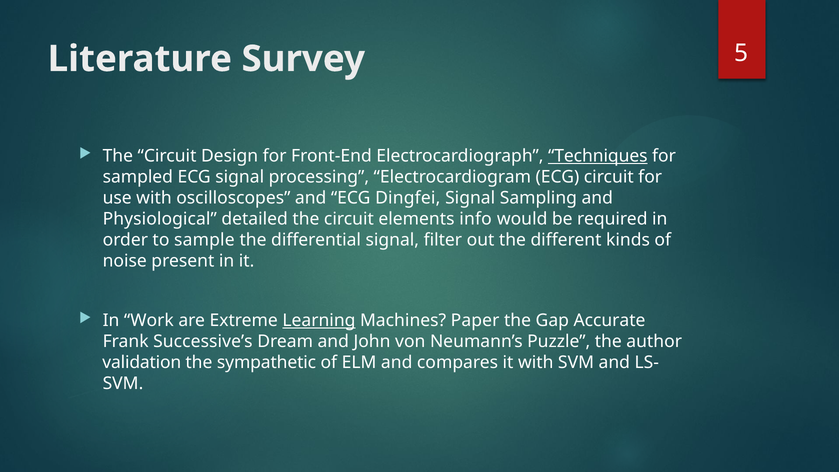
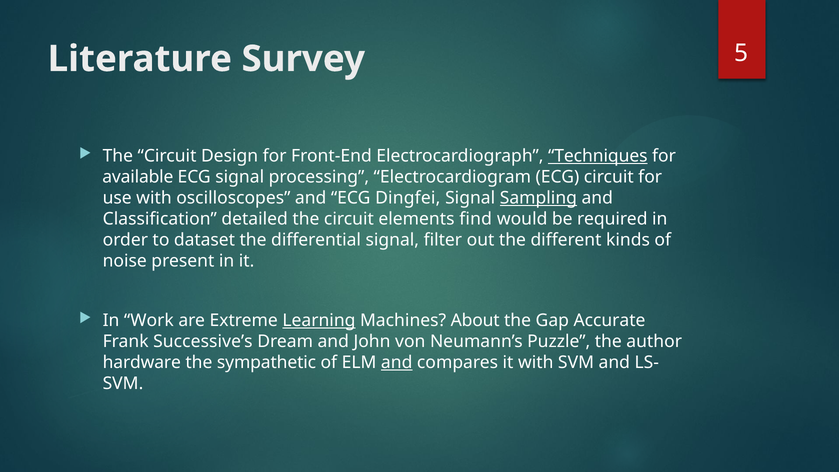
sampled: sampled -> available (138, 177)
Sampling underline: none -> present (538, 198)
Physiological: Physiological -> Classification (160, 219)
info: info -> find (476, 219)
sample: sample -> dataset (204, 240)
Paper: Paper -> About (475, 321)
validation: validation -> hardware (142, 362)
and underline: none -> present (397, 362)
